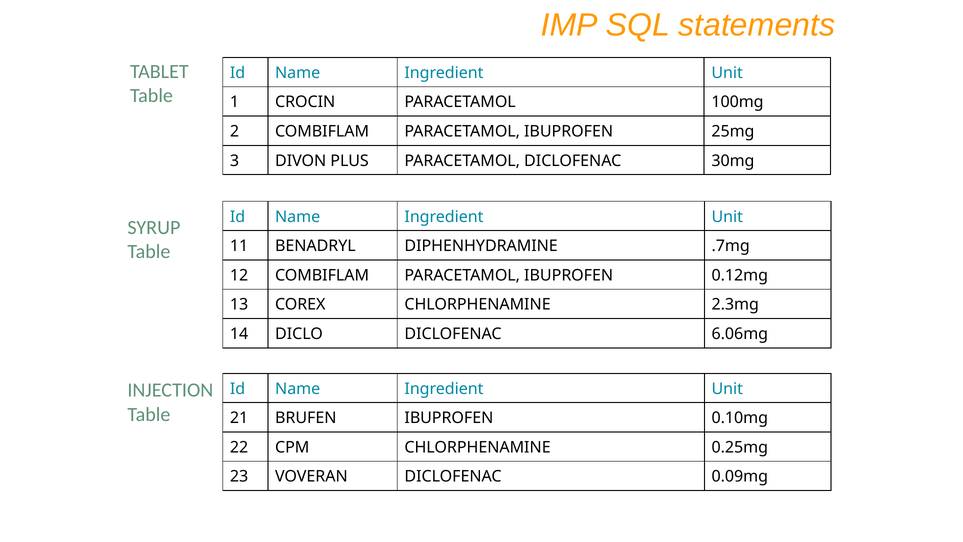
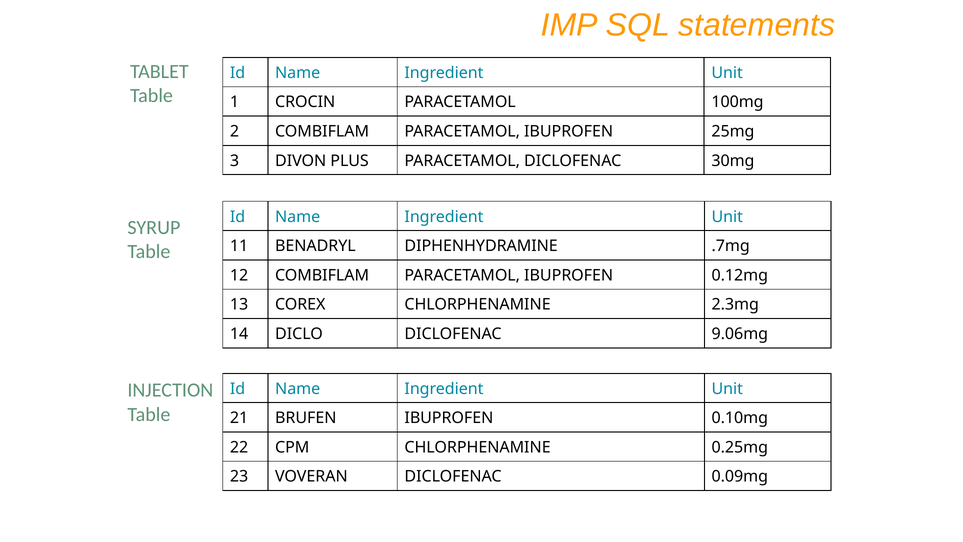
6.06mg: 6.06mg -> 9.06mg (740, 334)
